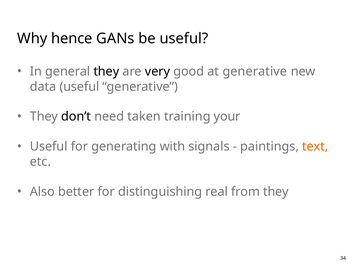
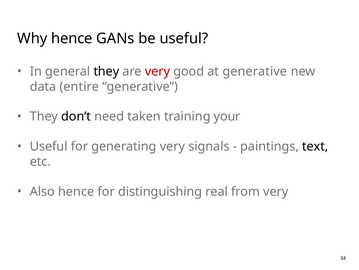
very colour: black -> red (157, 71)
data useful: useful -> entire (79, 86)
generating with: with -> very (172, 146)
text colour: orange -> black (315, 146)
Also better: better -> hence (76, 191)
from they: they -> very (276, 191)
